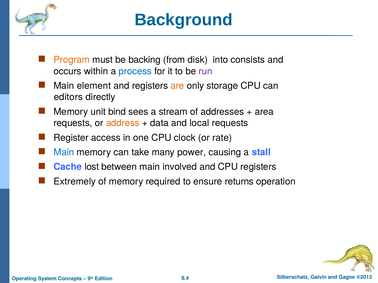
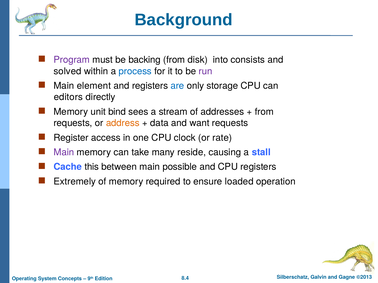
Program colour: orange -> purple (72, 60)
occurs: occurs -> solved (68, 71)
are colour: orange -> blue (177, 86)
area: area -> from (264, 112)
local: local -> want (199, 123)
Main colour: blue -> purple (64, 153)
power: power -> reside (192, 153)
lost: lost -> this (92, 167)
involved: involved -> possible (180, 167)
returns: returns -> loaded (239, 182)
